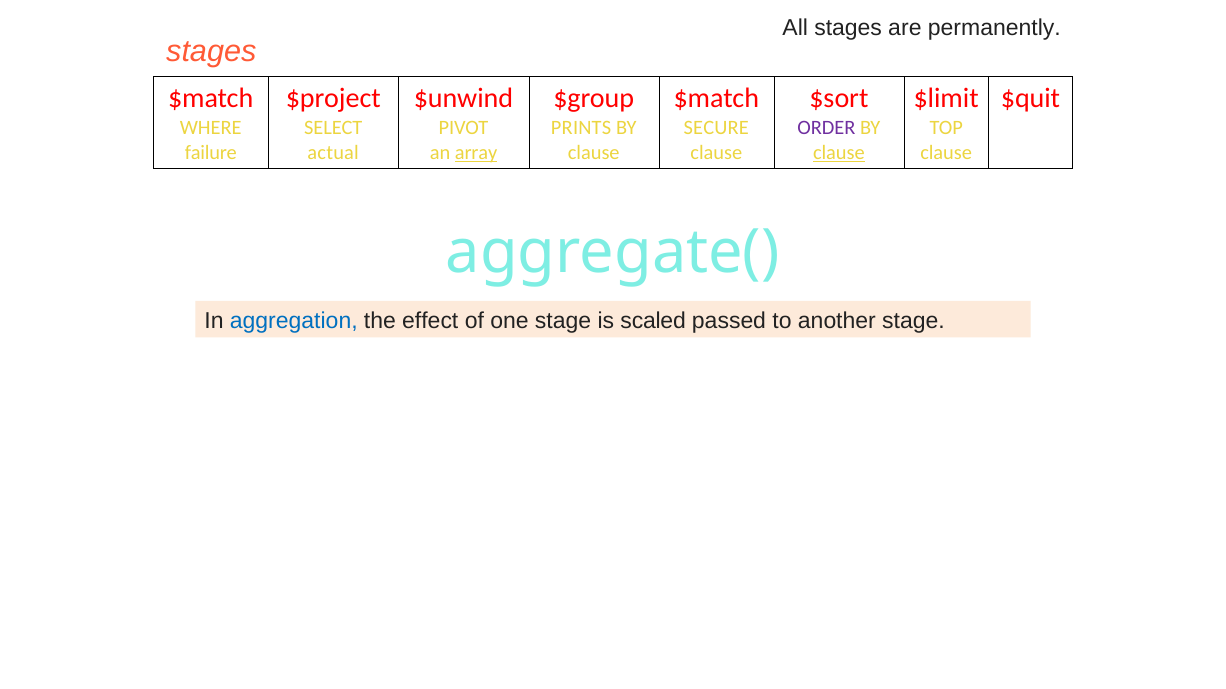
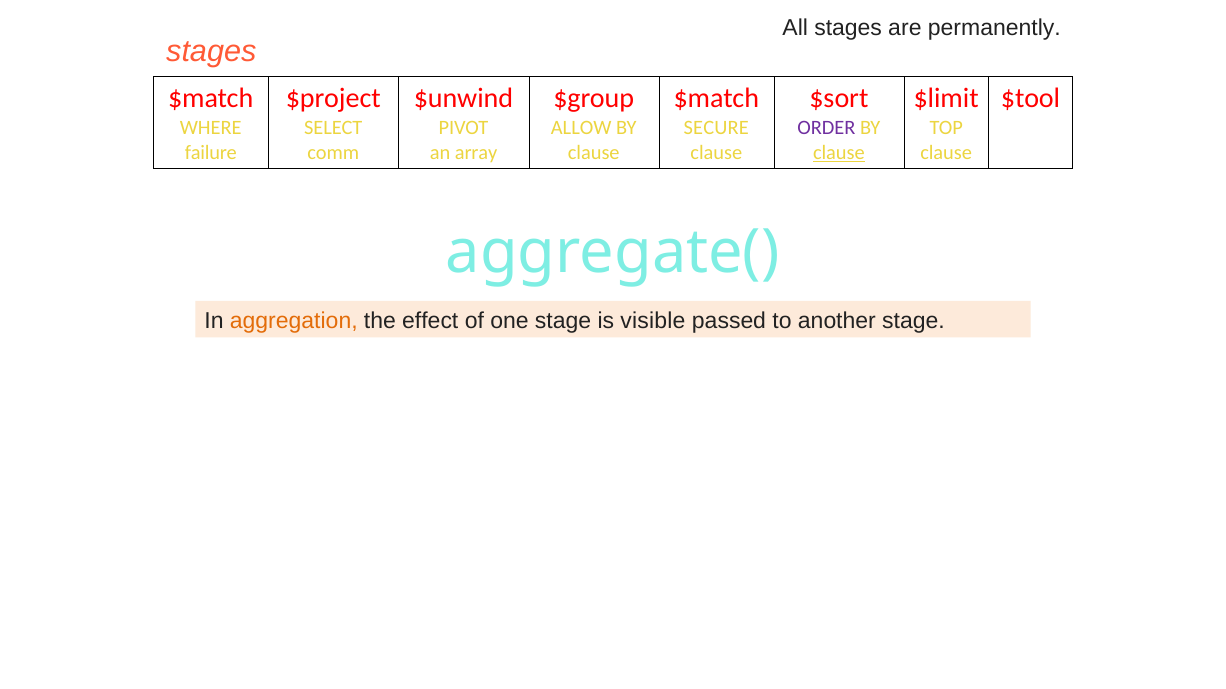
$quit: $quit -> $tool (1031, 99)
PRINTS: PRINTS -> ALLOW (581, 128)
actual: actual -> comm (333, 153)
array underline: present -> none (476, 153)
aggregation colour: blue -> orange (294, 321)
scaled: scaled -> visible (653, 321)
